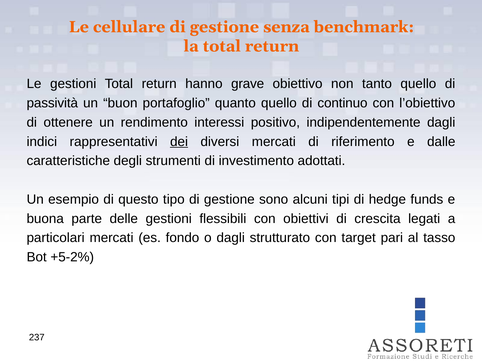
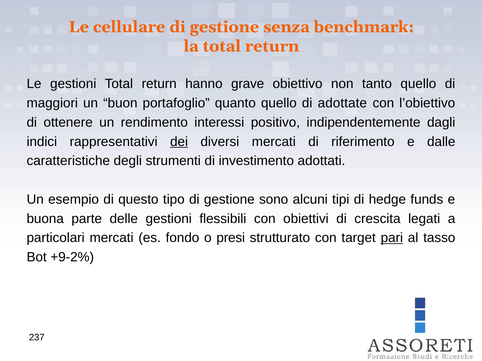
passività: passività -> maggiori (52, 103)
continuo: continuo -> adottate (342, 103)
o dagli: dagli -> presi (231, 238)
pari underline: none -> present (392, 238)
+5-2%: +5-2% -> +9-2% (72, 257)
